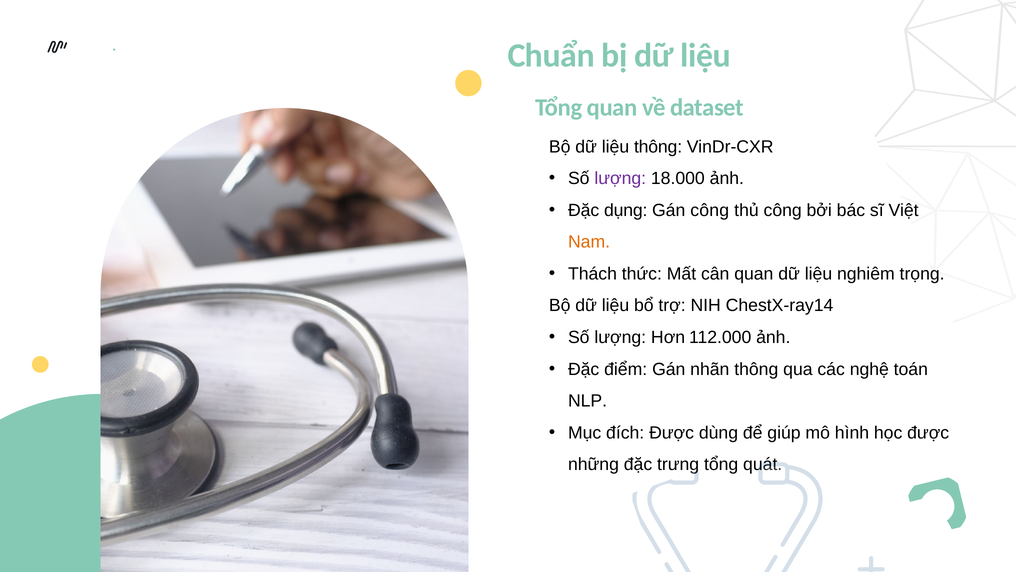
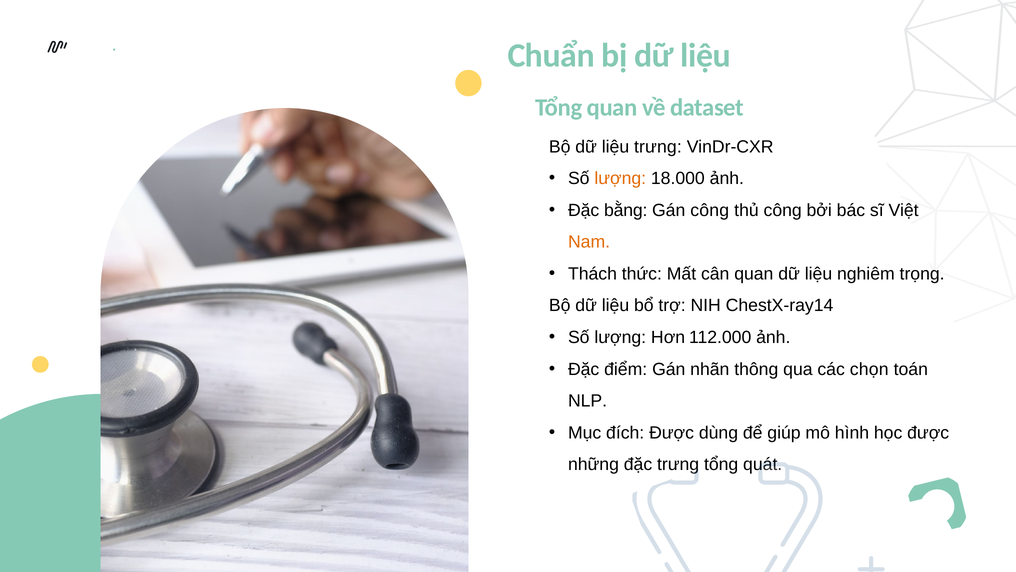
liệu thông: thông -> trưng (658, 147)
lượng colour: purple -> orange (620, 178)
dụng: dụng -> bằng (626, 210)
nghệ: nghệ -> chọn (869, 369)
